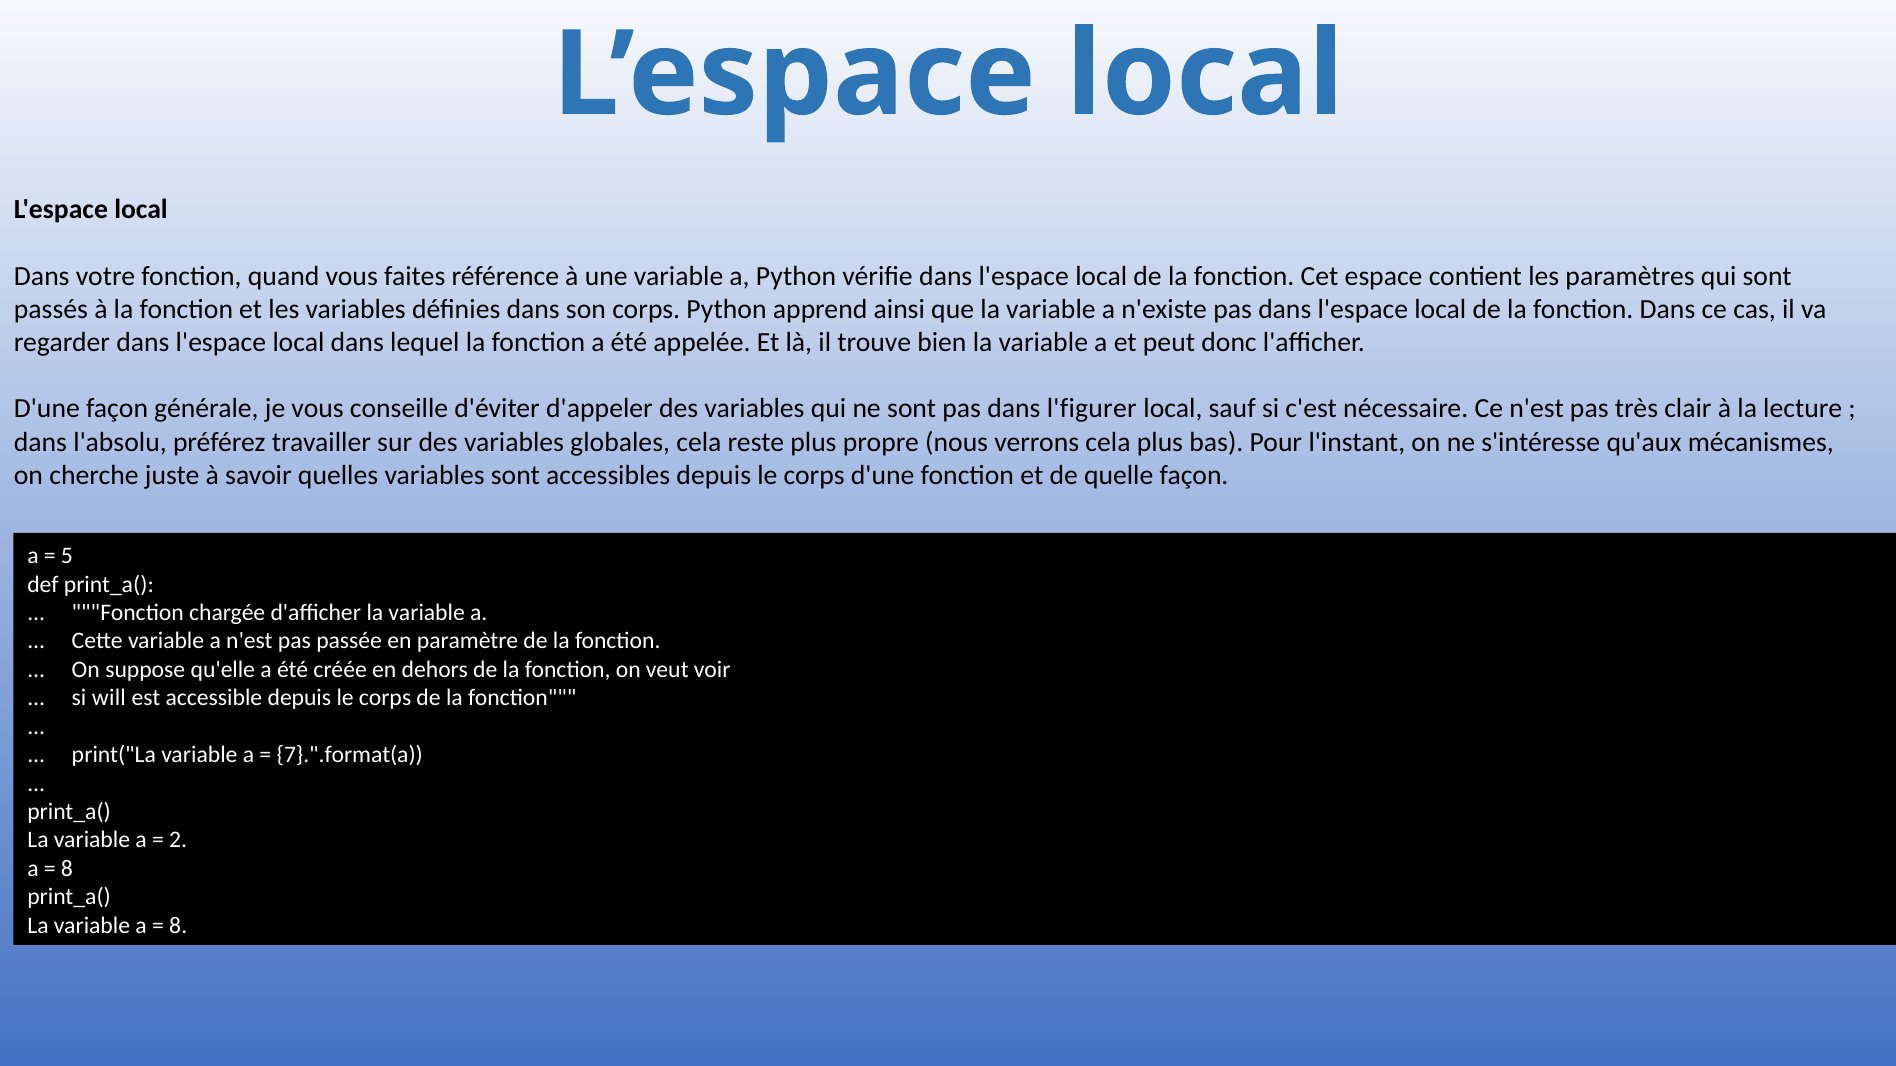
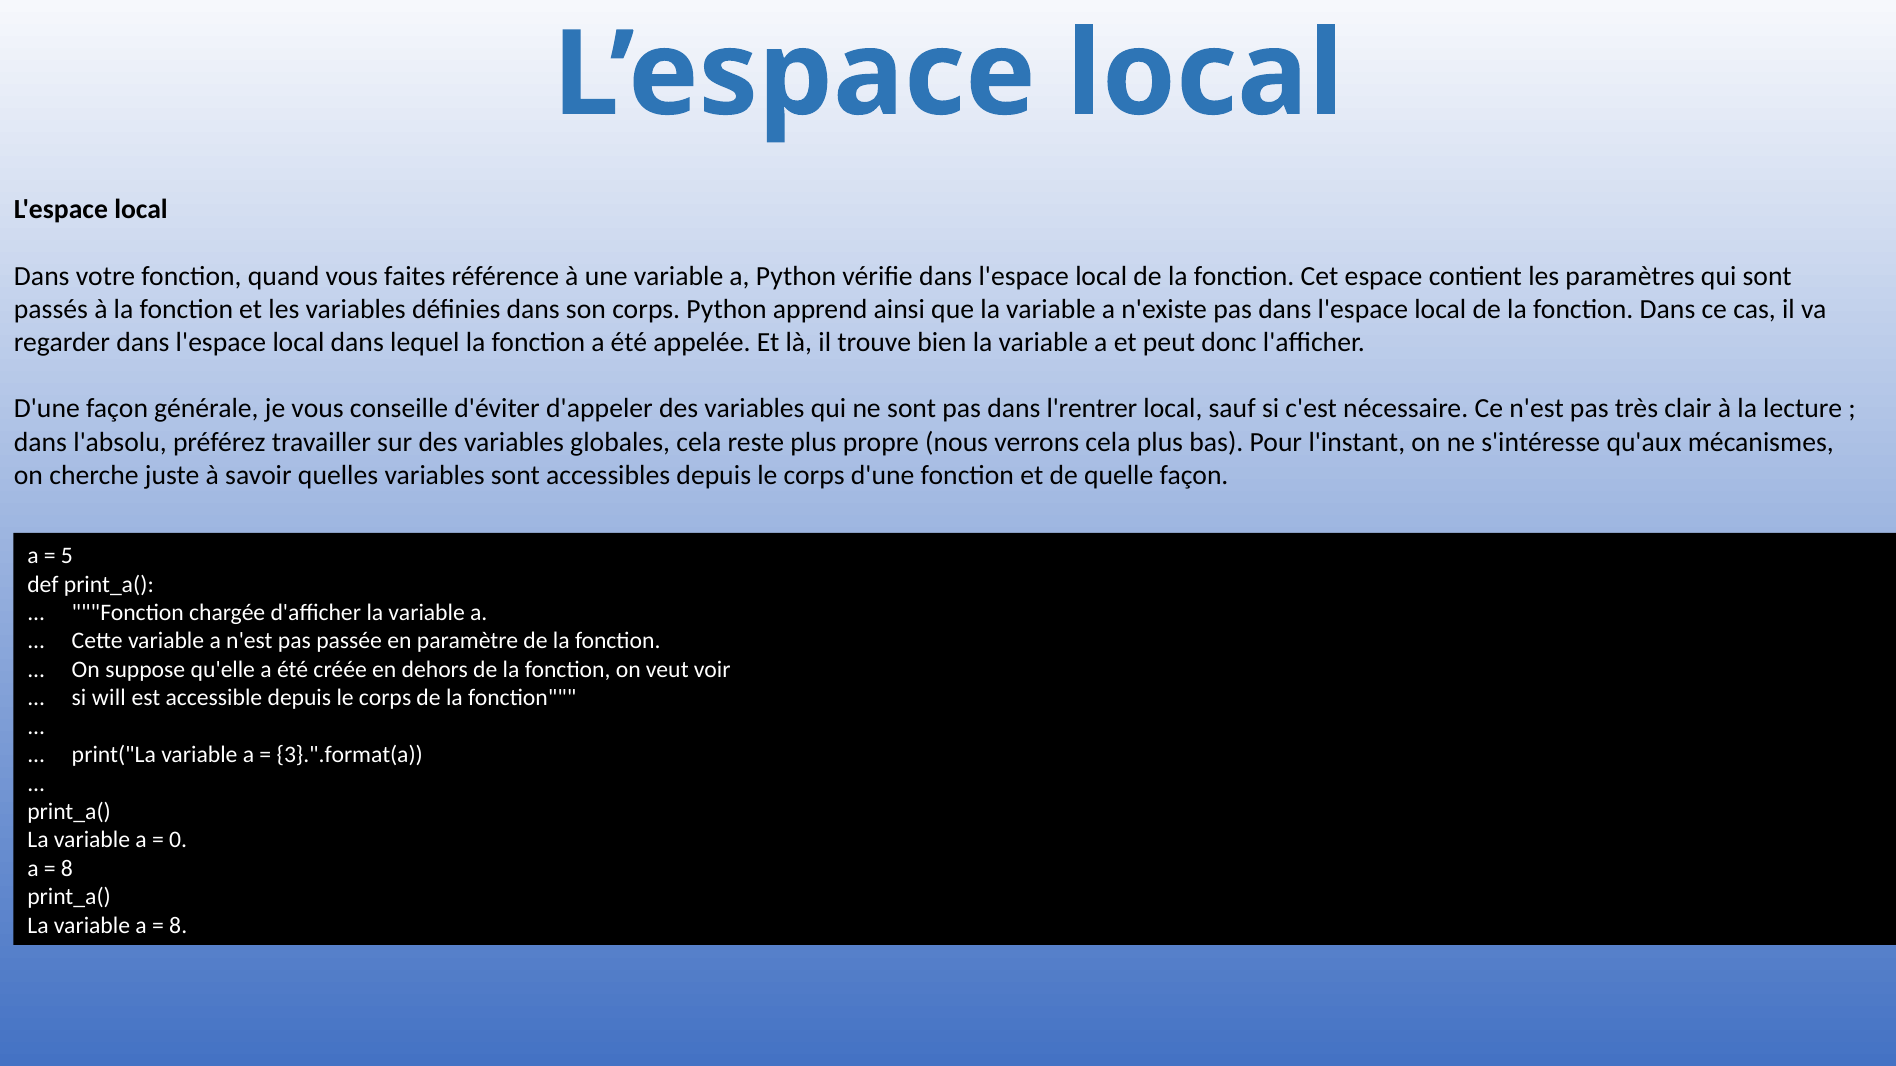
l'figurer: l'figurer -> l'rentrer (1092, 409)
7}.".format(a: 7}.".format(a -> 3}.".format(a (350, 755)
2: 2 -> 0 (178, 840)
